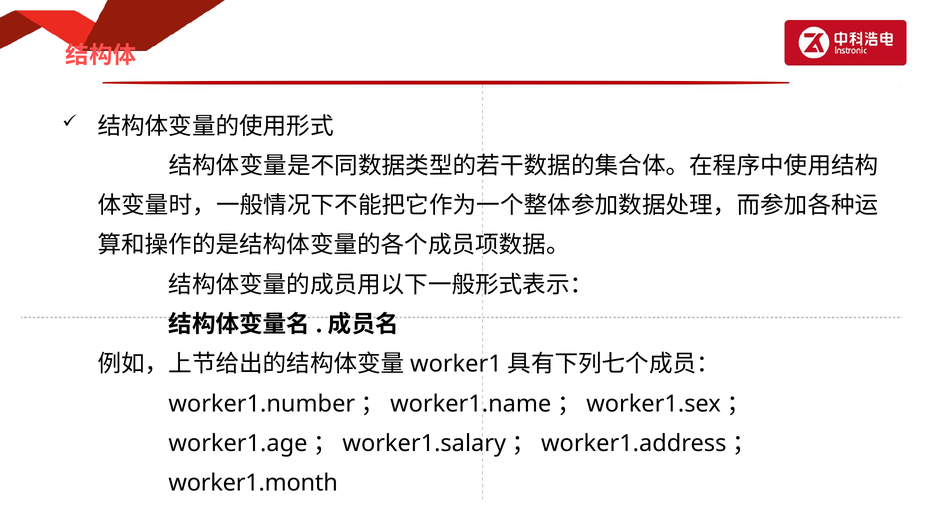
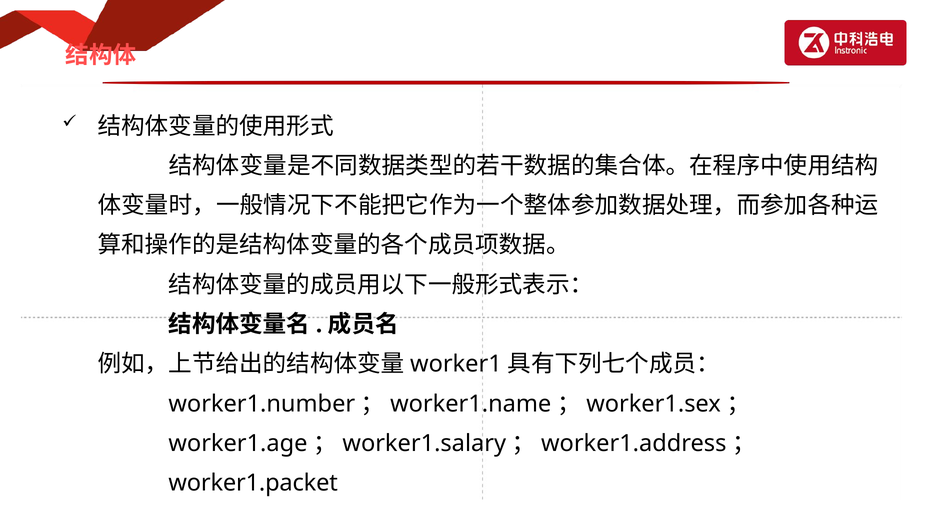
worker1.month: worker1.month -> worker1.packet (253, 483)
